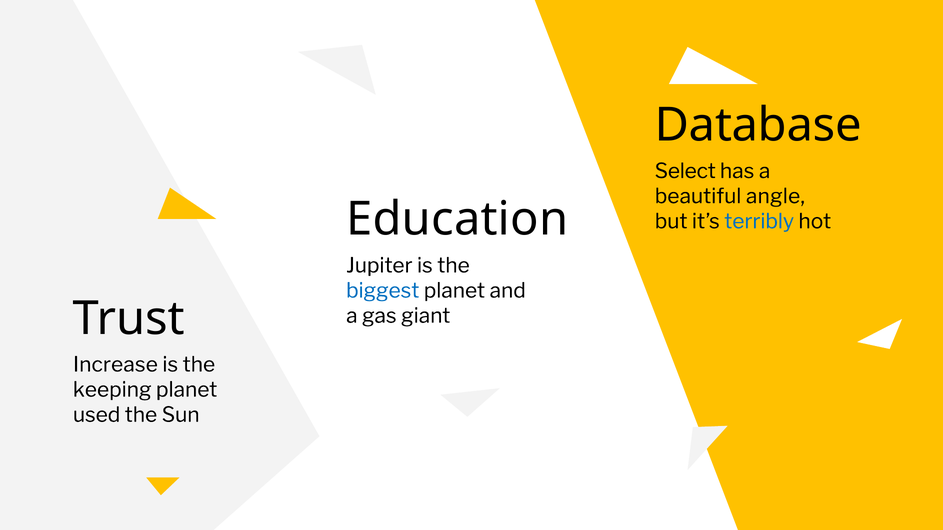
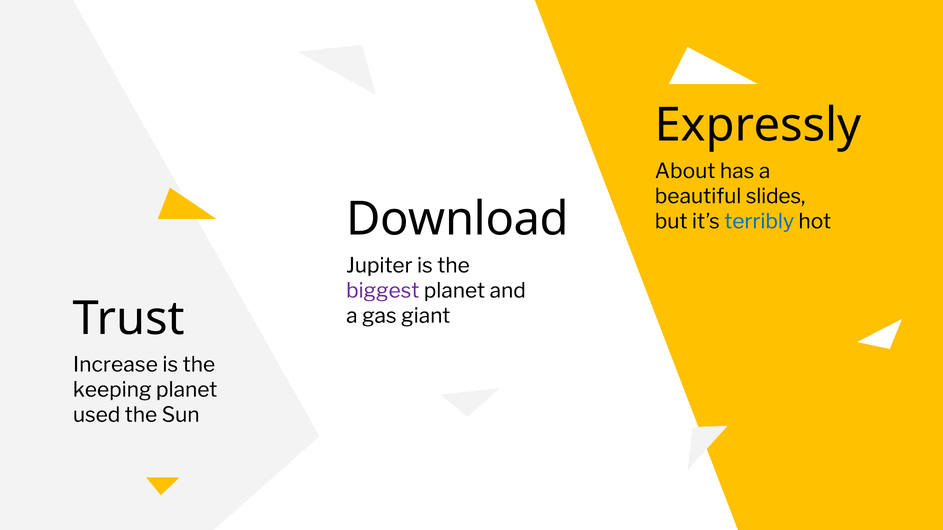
Database: Database -> Expressly (758, 125)
Select: Select -> About (685, 171)
angle: angle -> slides (776, 196)
Education: Education -> Download (457, 219)
biggest colour: blue -> purple (383, 291)
